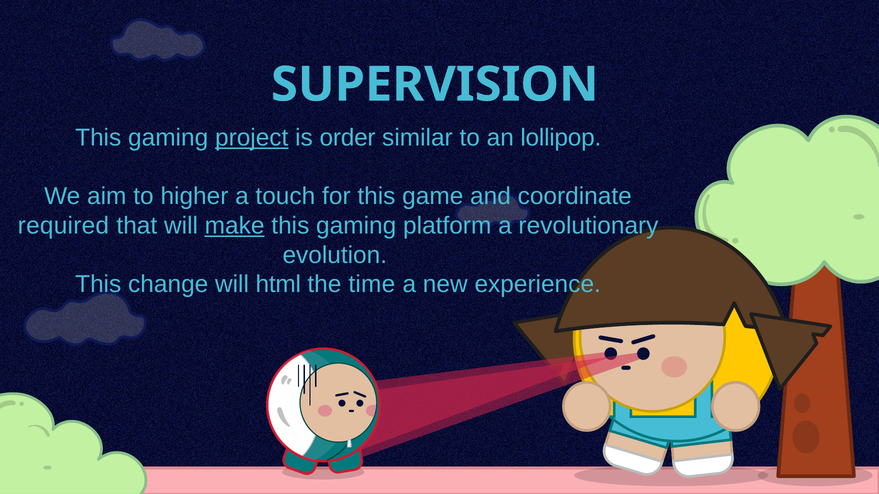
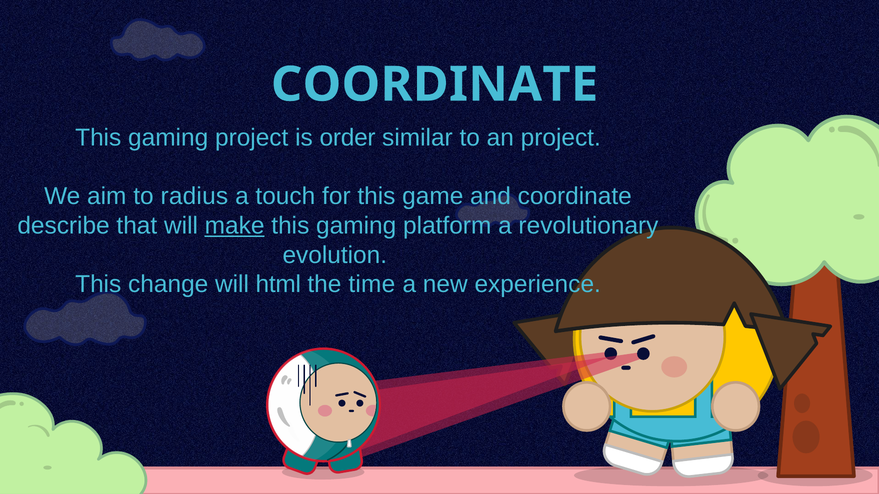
SUPERVISION: SUPERVISION -> COORDINATE (435, 85)
project underline: present -> none (252, 138)
an lollipop: lollipop -> project (561, 138)
higher: higher -> radius (194, 197)
required: required -> describe (64, 226)
